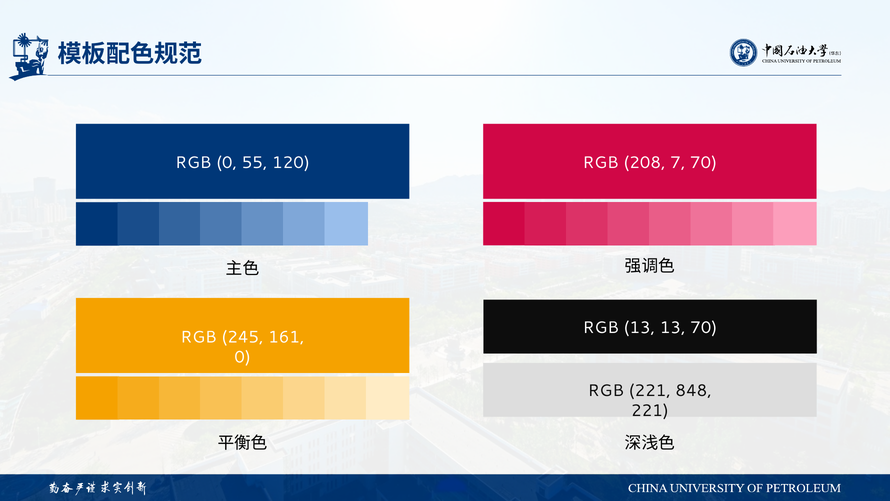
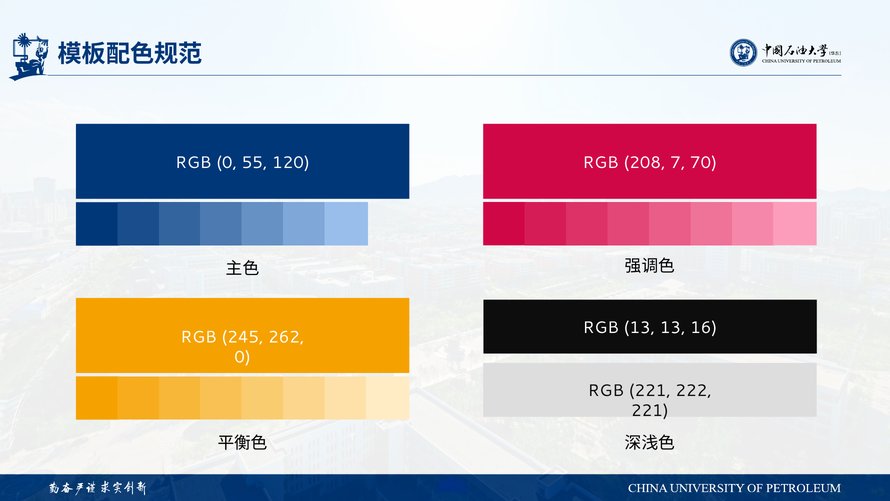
13 70: 70 -> 16 (704, 327)
161: 161 -> 262 (286, 337)
848: 848 -> 222 (694, 391)
